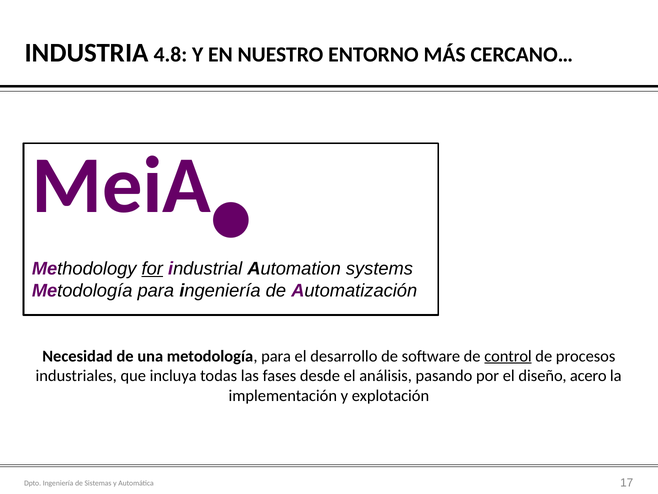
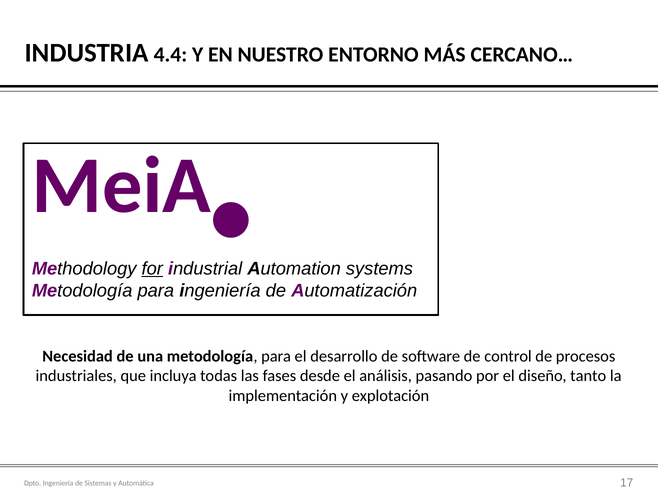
4.8: 4.8 -> 4.4 (170, 55)
control underline: present -> none (508, 356)
acero: acero -> tanto (588, 376)
